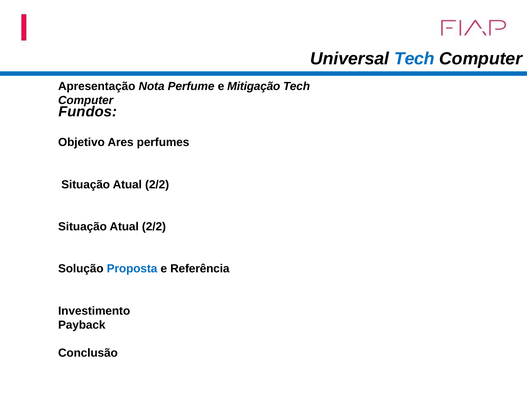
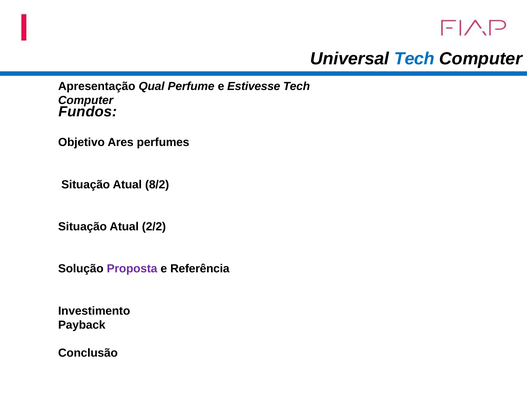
Nota: Nota -> Qual (152, 86)
Mitigação: Mitigação -> Estivesse (254, 86)
2/2: 2/2 -> 8/2 (157, 185)
Proposta colour: blue -> purple (132, 269)
